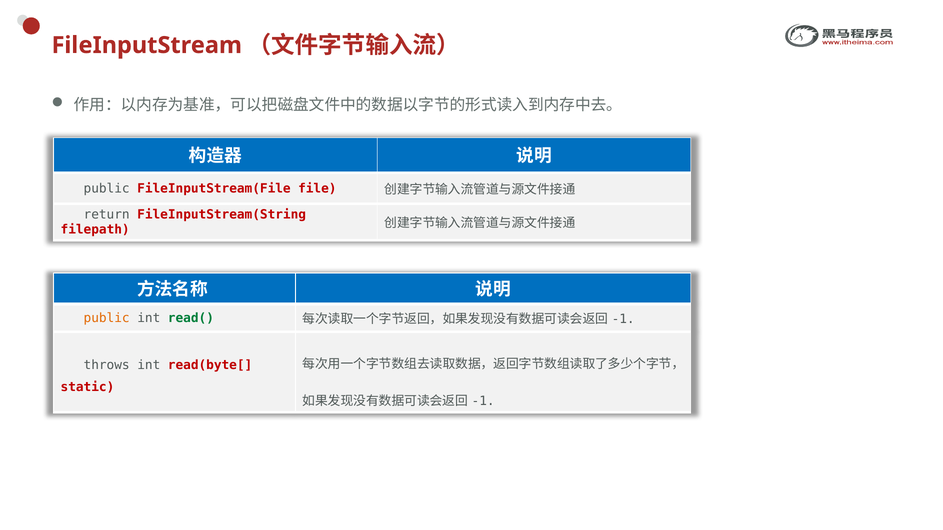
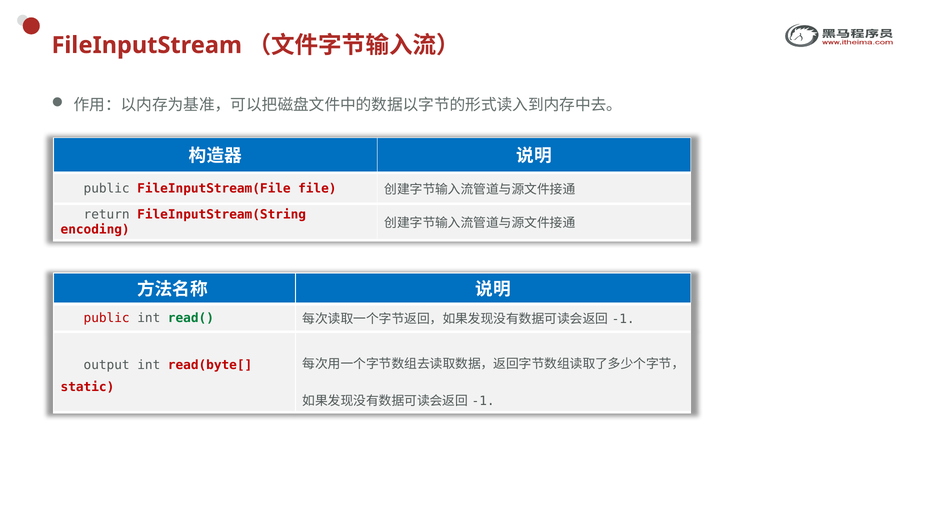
filepath: filepath -> encoding (95, 230)
public colour: orange -> red (107, 318)
throws: throws -> output (107, 365)
